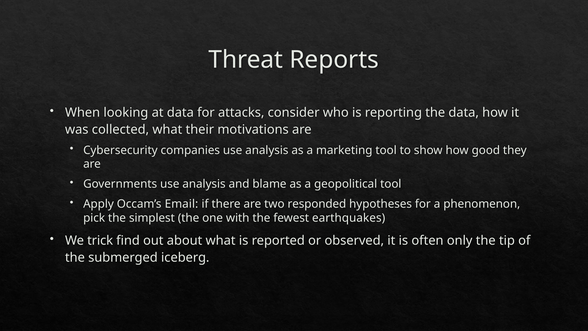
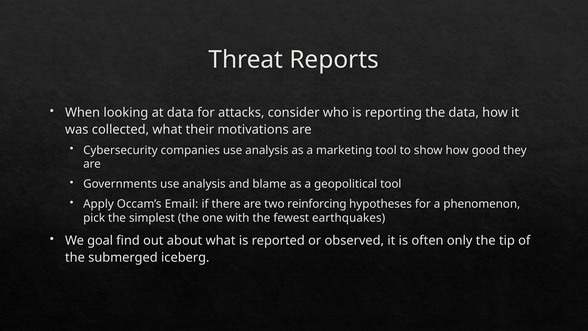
responded: responded -> reinforcing (317, 204)
trick: trick -> goal (100, 240)
